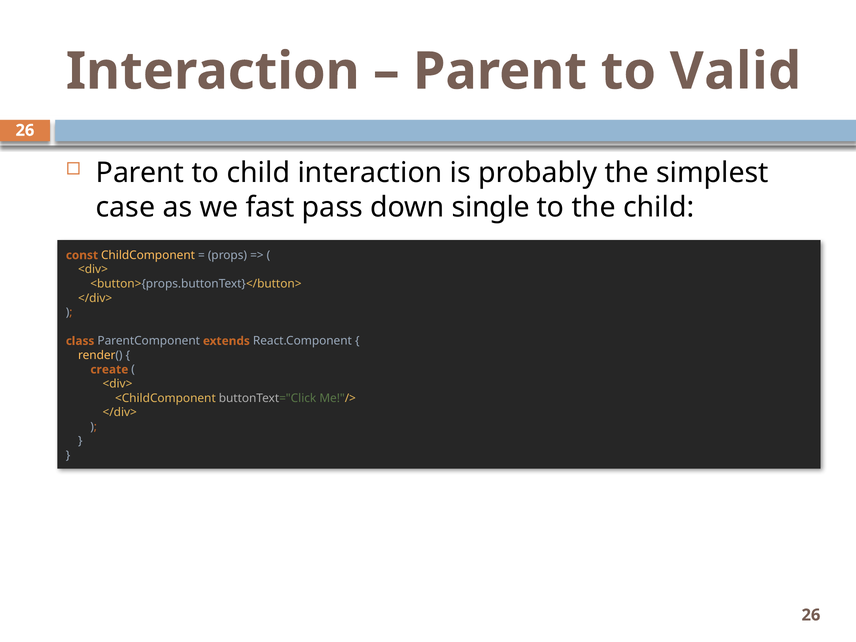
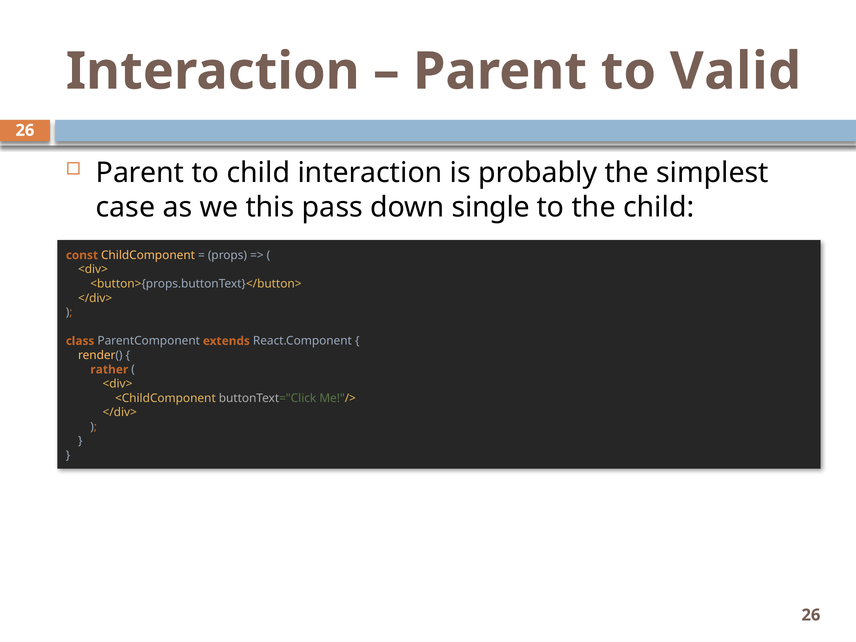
fast: fast -> this (270, 207)
create: create -> rather (109, 370)
